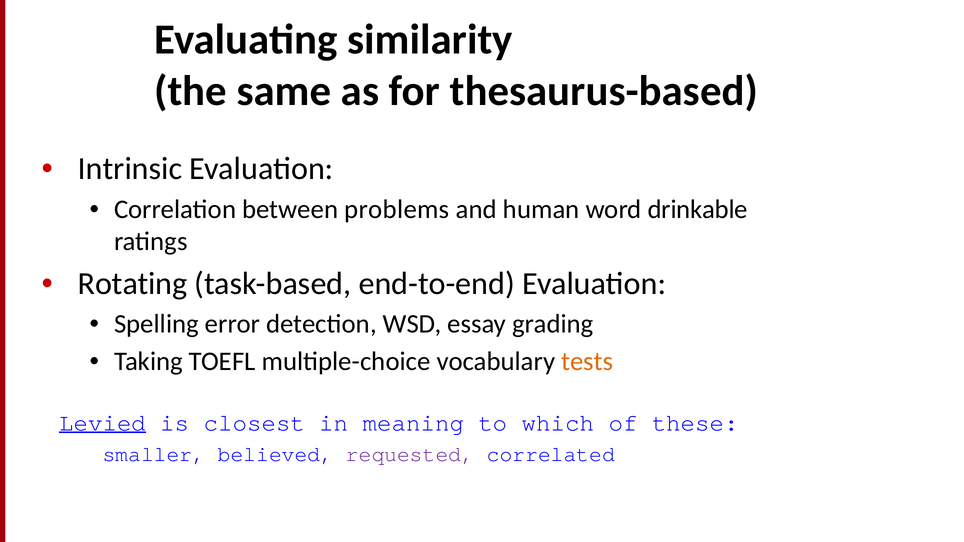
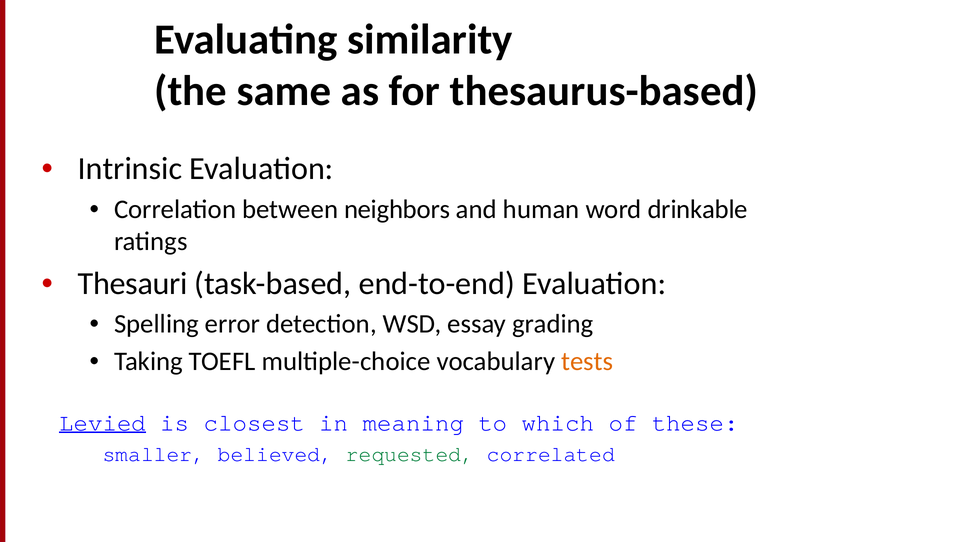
problems: problems -> neighbors (397, 209)
Rotating: Rotating -> Thesauri (133, 284)
requested colour: purple -> green (410, 454)
